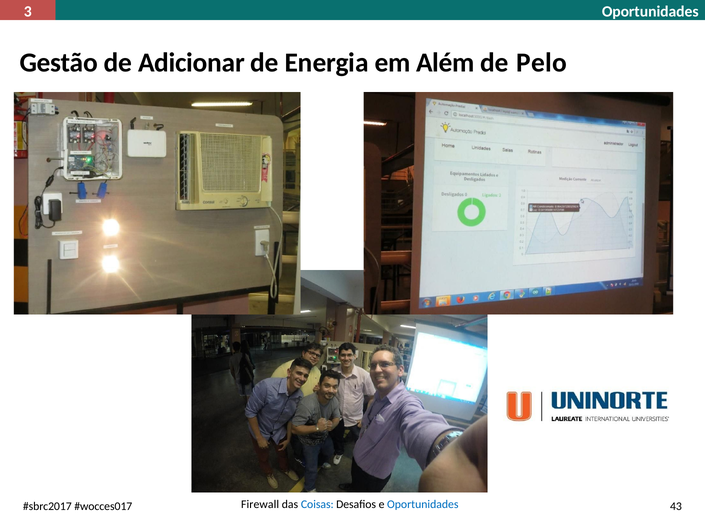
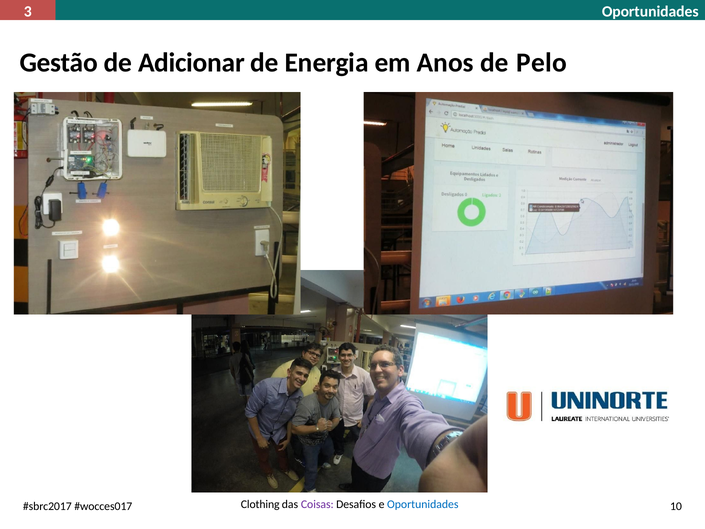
Além: Além -> Anos (445, 62)
Firewall: Firewall -> Clothing (260, 504)
Coisas colour: blue -> purple (317, 504)
43: 43 -> 10 (676, 506)
